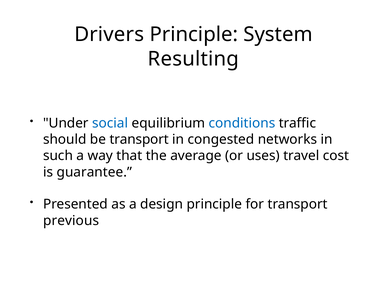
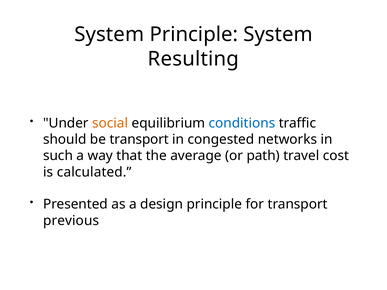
Drivers: Drivers -> System (109, 35)
social colour: blue -> orange (110, 123)
uses: uses -> path (263, 156)
guarantee: guarantee -> calculated (94, 172)
